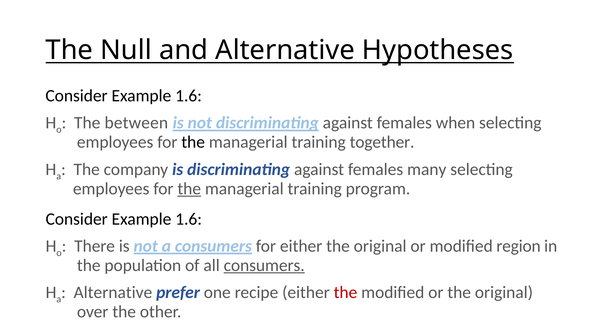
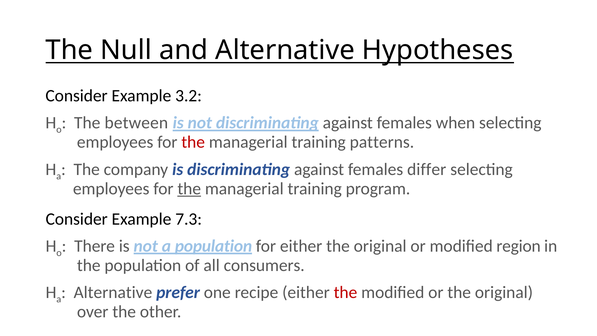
1.6: 1.6 -> 3.2 (189, 96)
the colour: black -> red (193, 142)
together: together -> patterns (382, 142)
many: many -> differ (427, 169)
1.6: 1.6 -> 7.3 (189, 219)
a consumers: consumers -> population (213, 246)
consumers underline: present -> none (264, 265)
